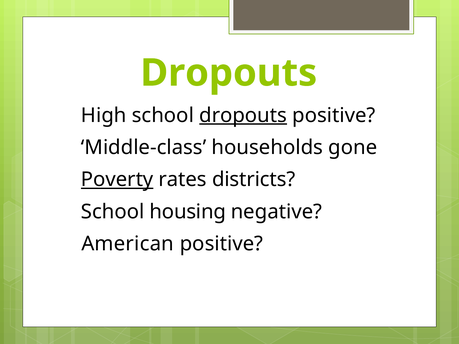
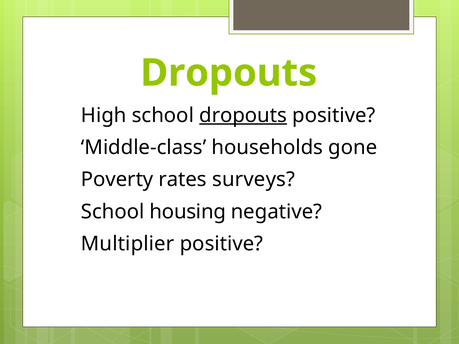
Poverty underline: present -> none (117, 180)
districts: districts -> surveys (254, 180)
American: American -> Multiplier (128, 244)
